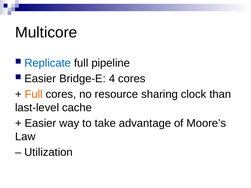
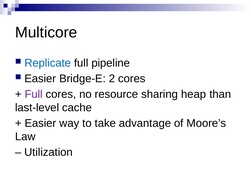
4: 4 -> 2 (112, 79)
Full colour: orange -> purple (34, 94)
clock: clock -> heap (194, 94)
